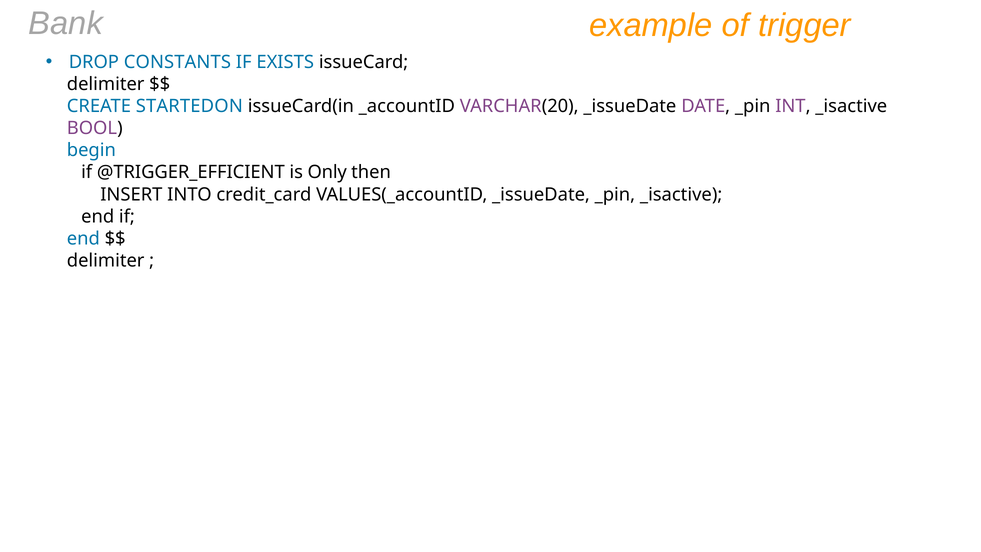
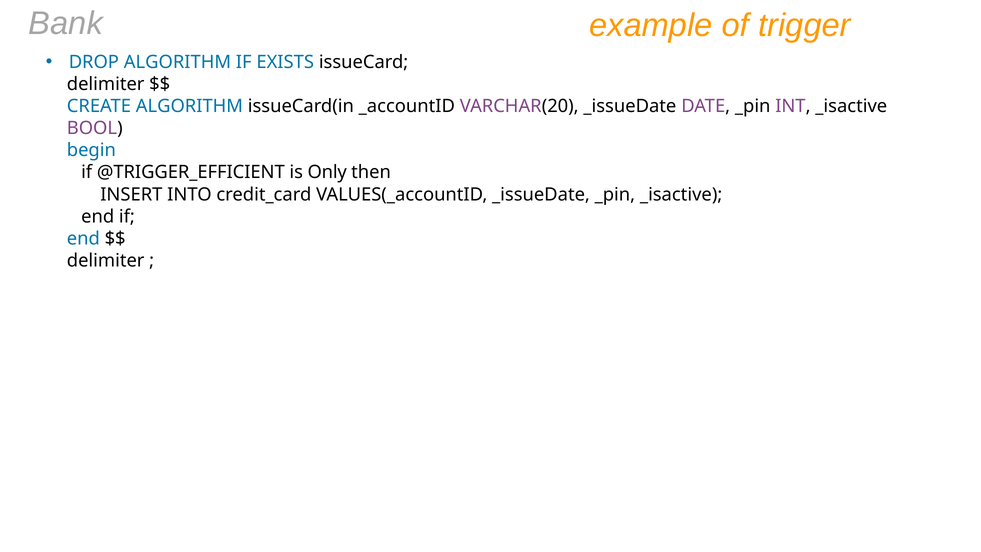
DROP CONSTANTS: CONSTANTS -> ALGORITHM (177, 62)
CREATE STARTEDON: STARTEDON -> ALGORITHM (189, 106)
